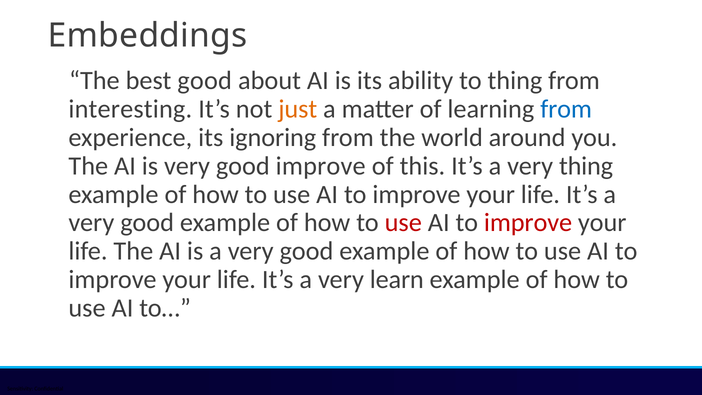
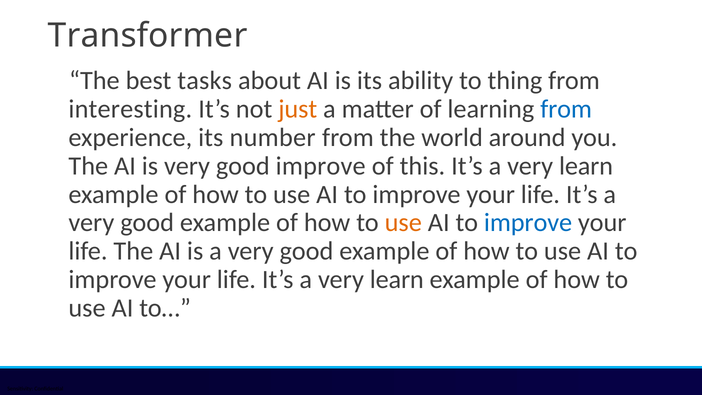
Embeddings: Embeddings -> Transformer (148, 35)
best good: good -> tasks (205, 81)
ignoring: ignoring -> number (273, 137)
thing: thing -> learn (586, 166)
use colour: red -> orange (403, 223)
improve colour: red -> blue (528, 223)
